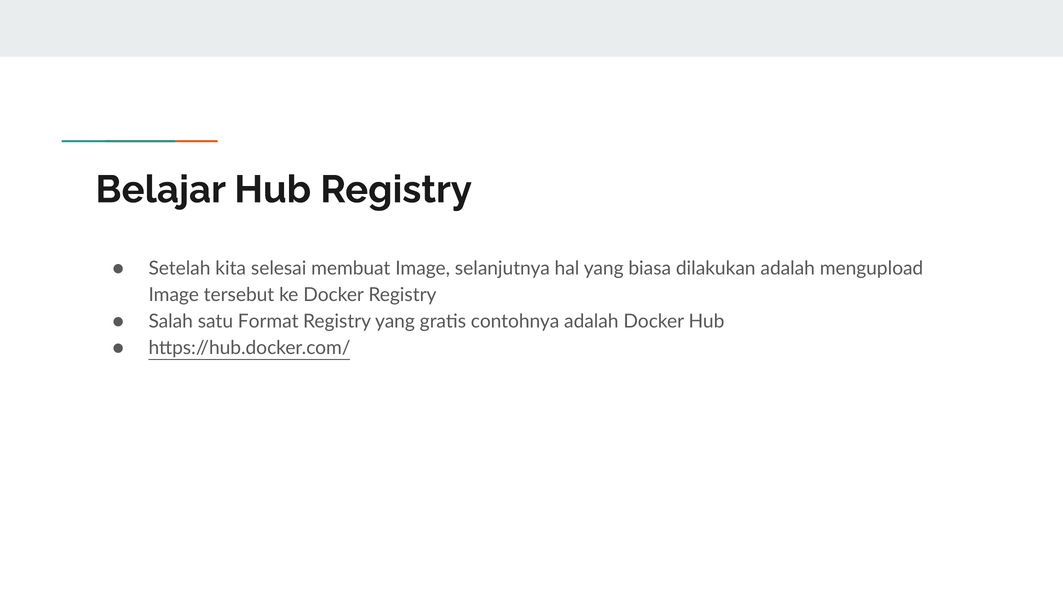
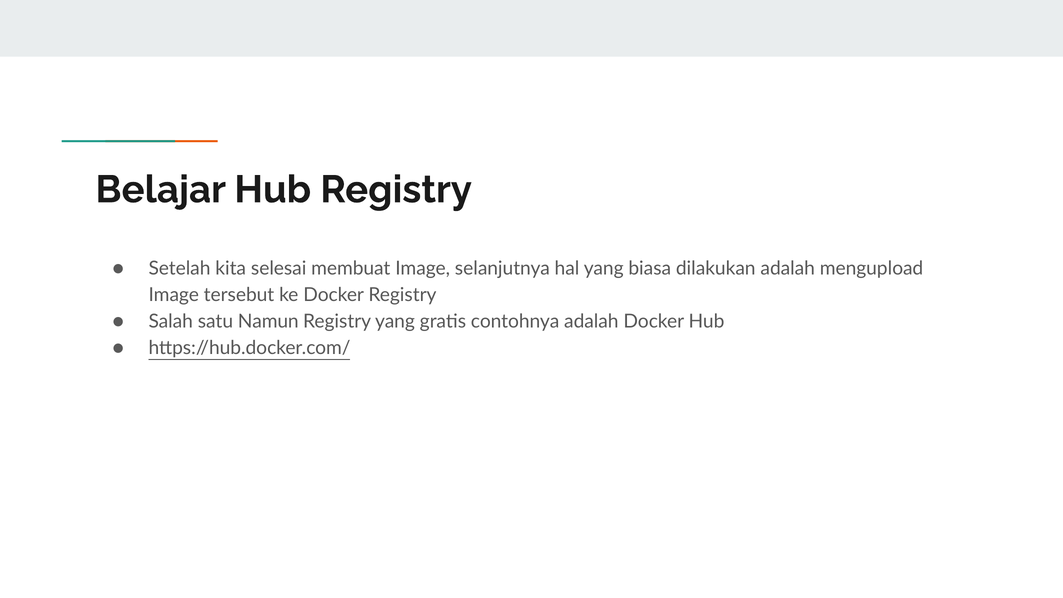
Format: Format -> Namun (268, 322)
